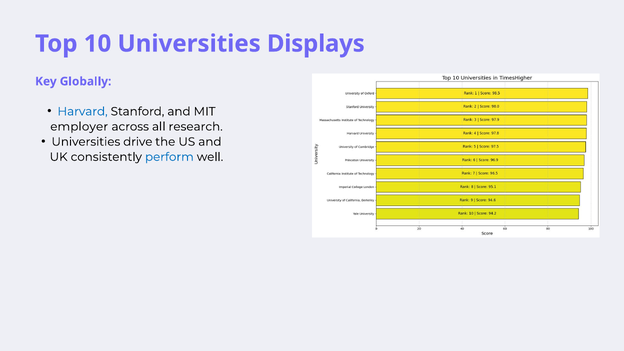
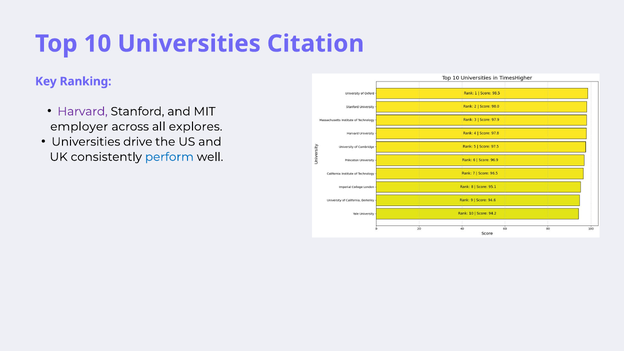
Displays: Displays -> Citation (316, 44)
Globally: Globally -> Ranking (86, 81)
Harvard colour: blue -> purple (83, 111)
research: research -> explores (196, 127)
